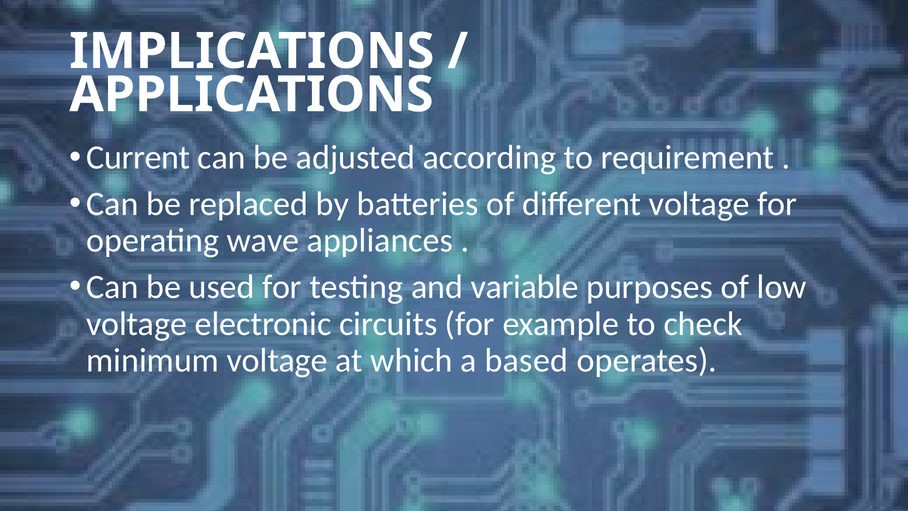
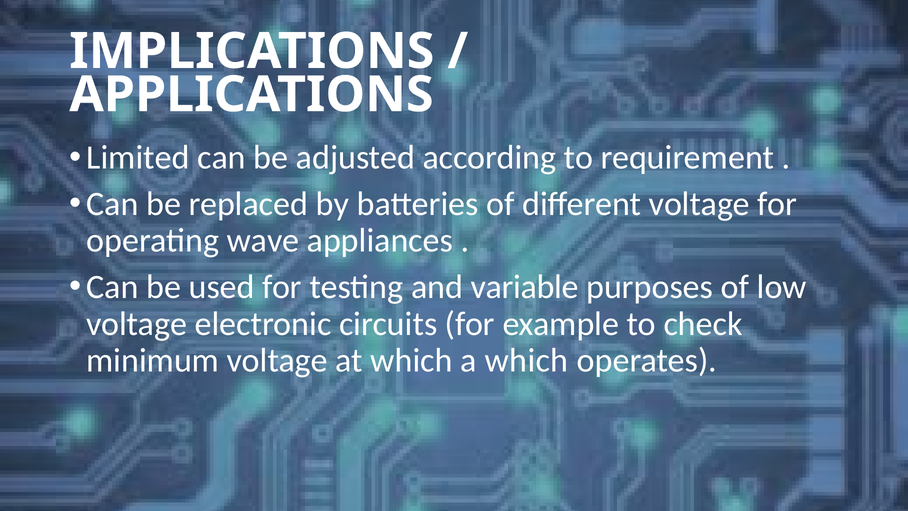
Current: Current -> Limited (138, 158)
a based: based -> which (526, 360)
